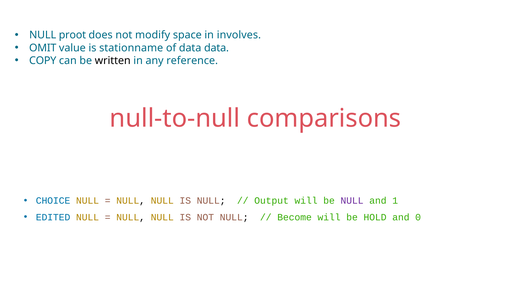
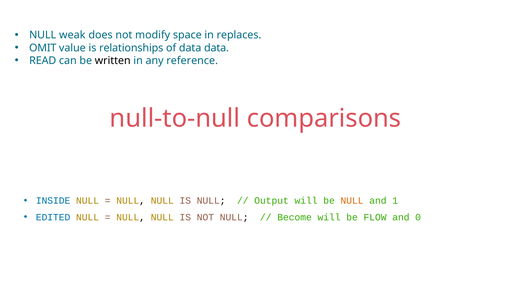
proot: proot -> weak (72, 35)
involves: involves -> replaces (239, 35)
stationname: stationname -> relationships (131, 48)
COPY: COPY -> READ (43, 61)
CHOICE: CHOICE -> INSIDE (53, 200)
NULL colour: purple -> orange (352, 200)
HOLD: HOLD -> FLOW (375, 217)
